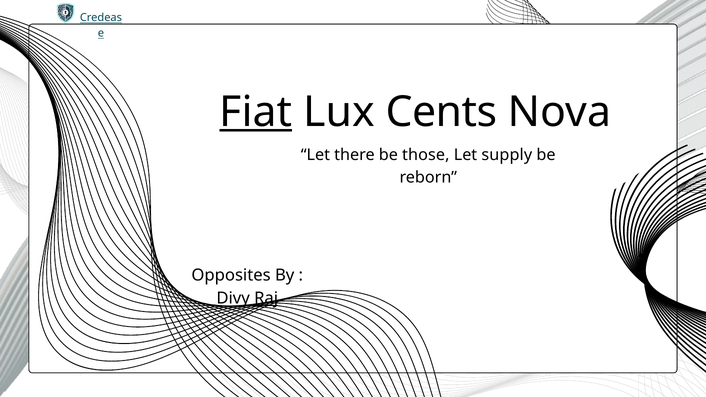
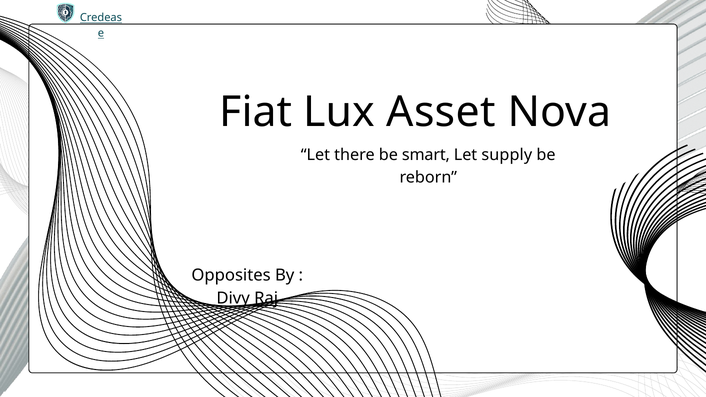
Fiat underline: present -> none (256, 112)
Cents: Cents -> Asset (441, 112)
those: those -> smart (426, 155)
